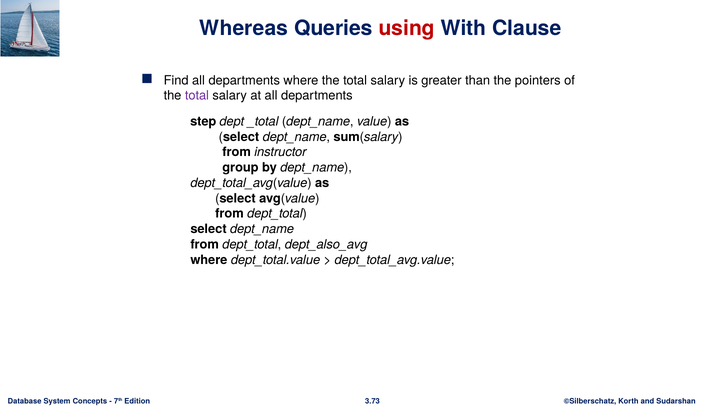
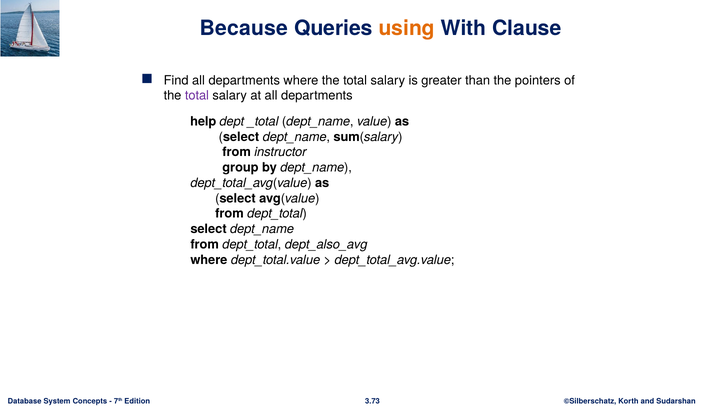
Whereas: Whereas -> Because (244, 28)
using colour: red -> orange (407, 28)
step: step -> help (203, 121)
